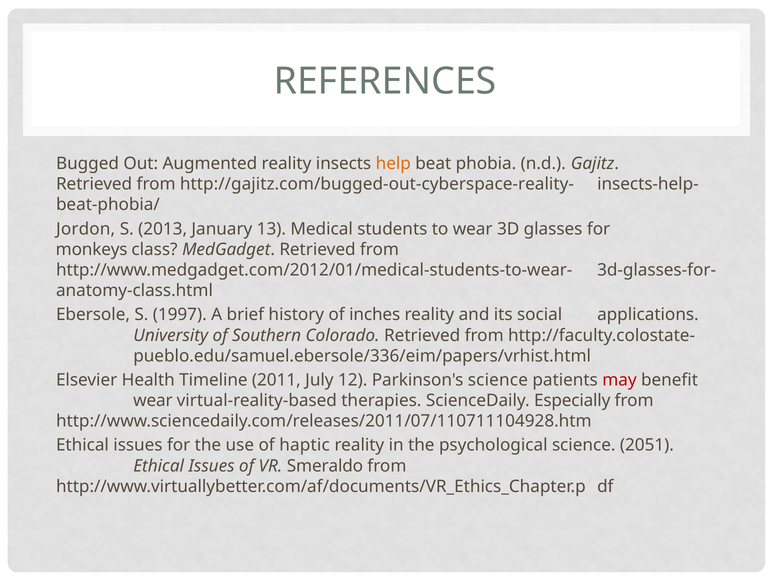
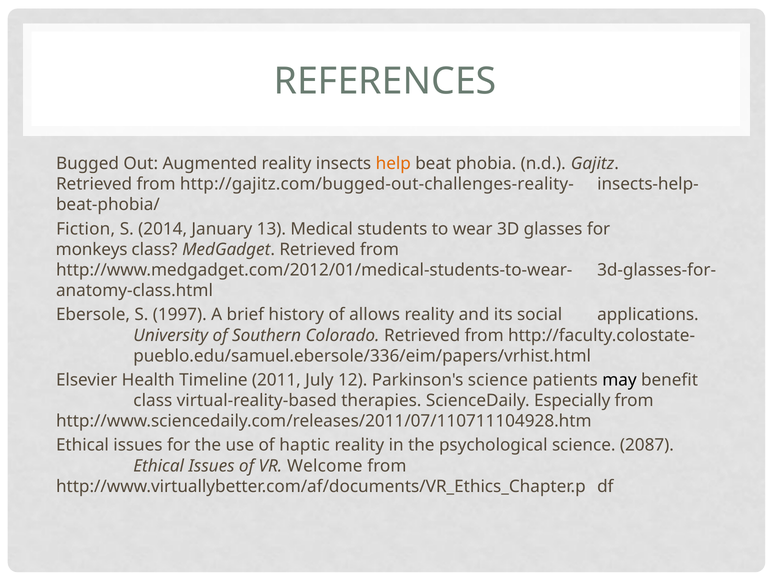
http://gajitz.com/bugged-out-cyberspace-reality-: http://gajitz.com/bugged-out-cyberspace-reality- -> http://gajitz.com/bugged-out-challenges-reality- (377, 184)
Jordon: Jordon -> Fiction (86, 229)
2013: 2013 -> 2014 (163, 229)
inches: inches -> allows (375, 315)
may colour: red -> black (619, 380)
wear: wear -> class (153, 400)
2051: 2051 -> 2087 (647, 445)
Smeraldo: Smeraldo -> Welcome (325, 466)
